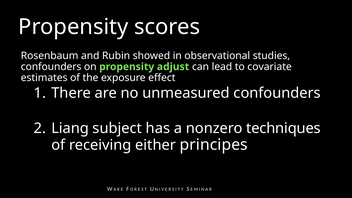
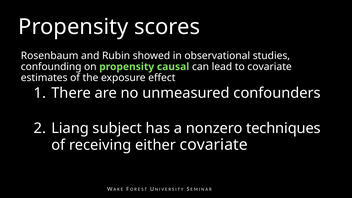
confounders: confounders -> confounding (51, 67)
adjust: adjust -> causal (173, 67)
either principes: principes -> covariate (214, 145)
